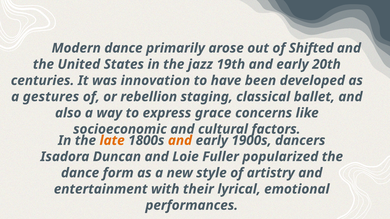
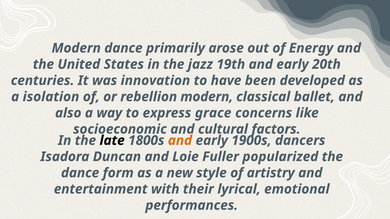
Shifted: Shifted -> Energy (311, 48)
gestures: gestures -> isolation (51, 97)
rebellion staging: staging -> modern (207, 97)
late colour: orange -> black (112, 141)
